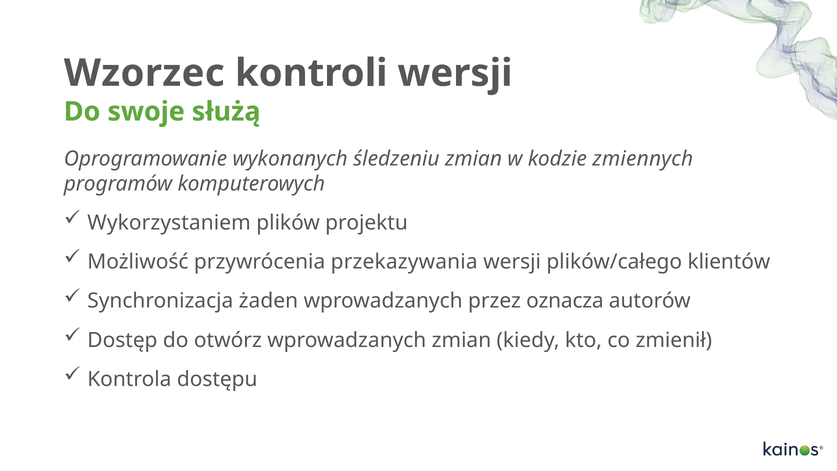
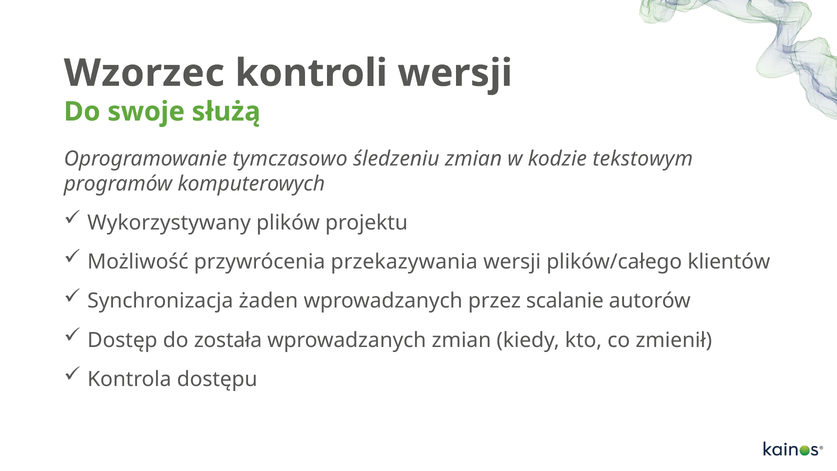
wykonanych: wykonanych -> tymczasowo (290, 159)
zmiennych: zmiennych -> tekstowym (643, 159)
Wykorzystaniem: Wykorzystaniem -> Wykorzystywany (169, 223)
oznacza: oznacza -> scalanie (565, 301)
otwórz: otwórz -> została (228, 340)
